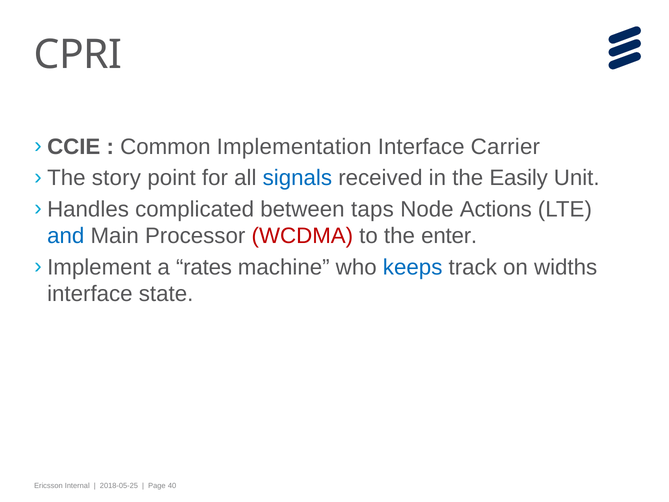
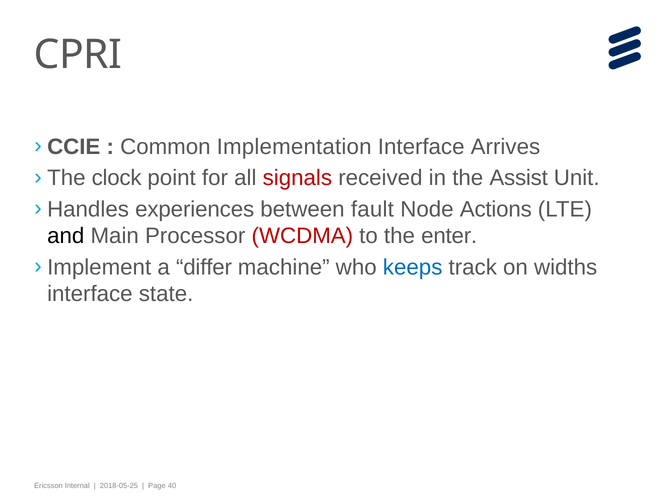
Carrier: Carrier -> Arrives (505, 147)
story: story -> clock (117, 178)
signals colour: blue -> red (297, 178)
Easily: Easily -> Assist (519, 178)
complicated: complicated -> experiences (195, 209)
taps: taps -> fault (372, 209)
and colour: blue -> black (66, 236)
rates: rates -> differ (204, 267)
